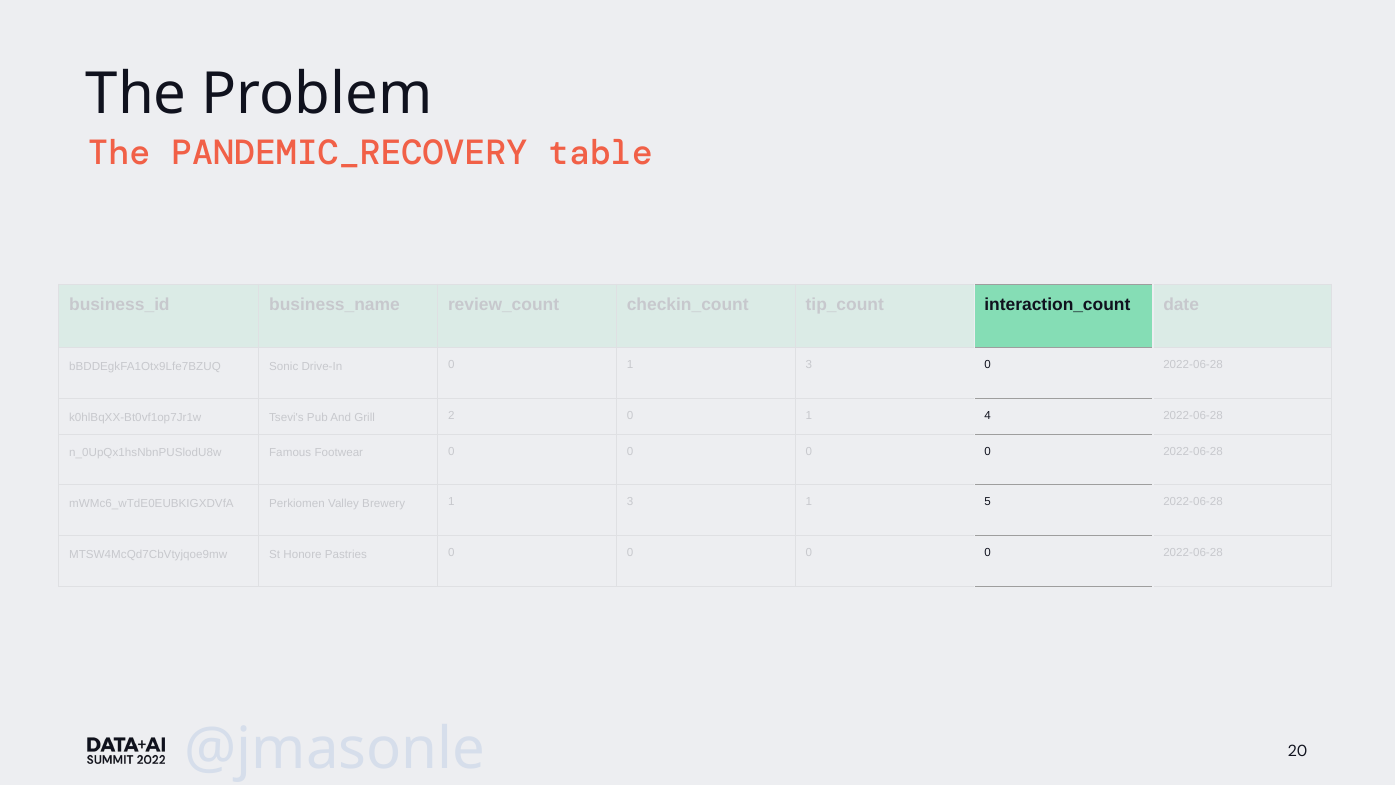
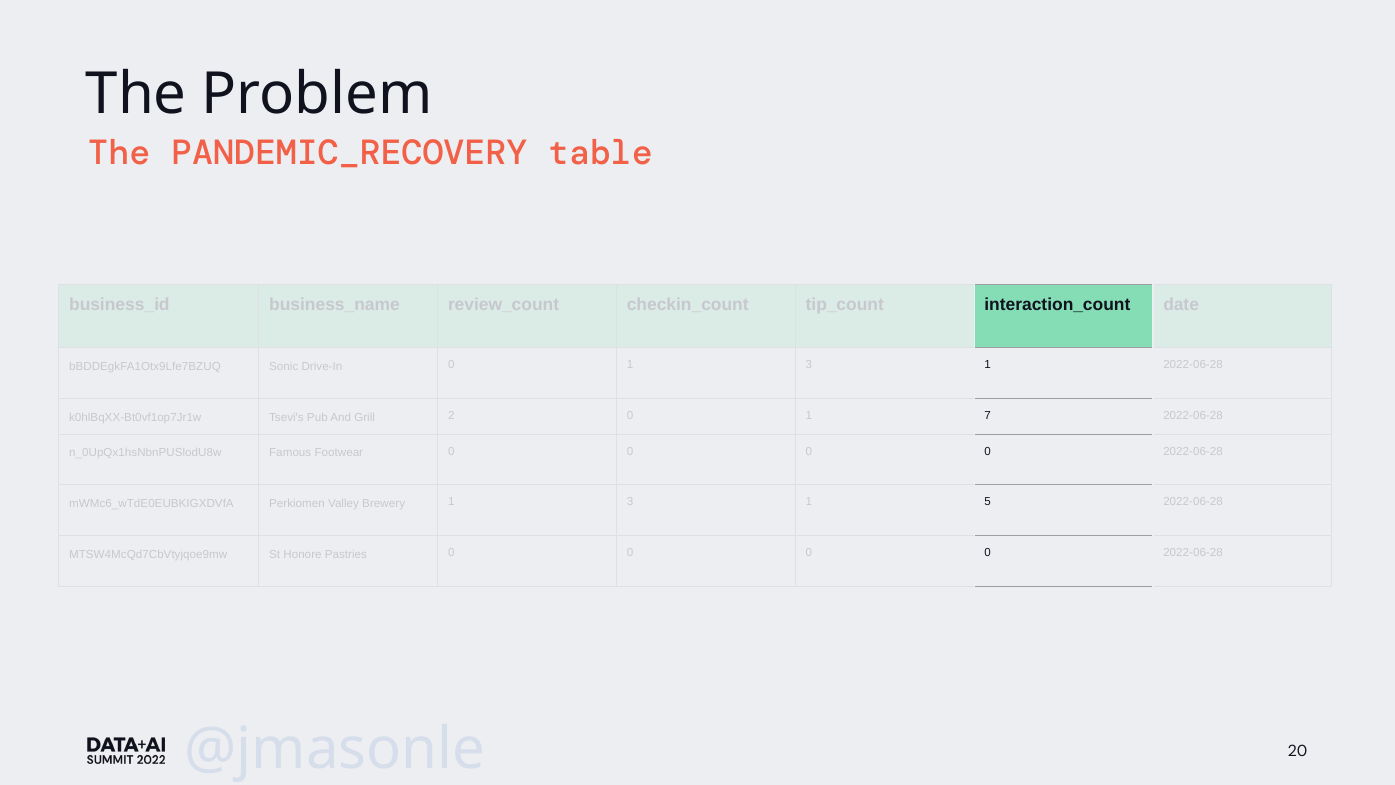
0: 0 -> 1 (988, 364)
4: 4 -> 7 (988, 415)
